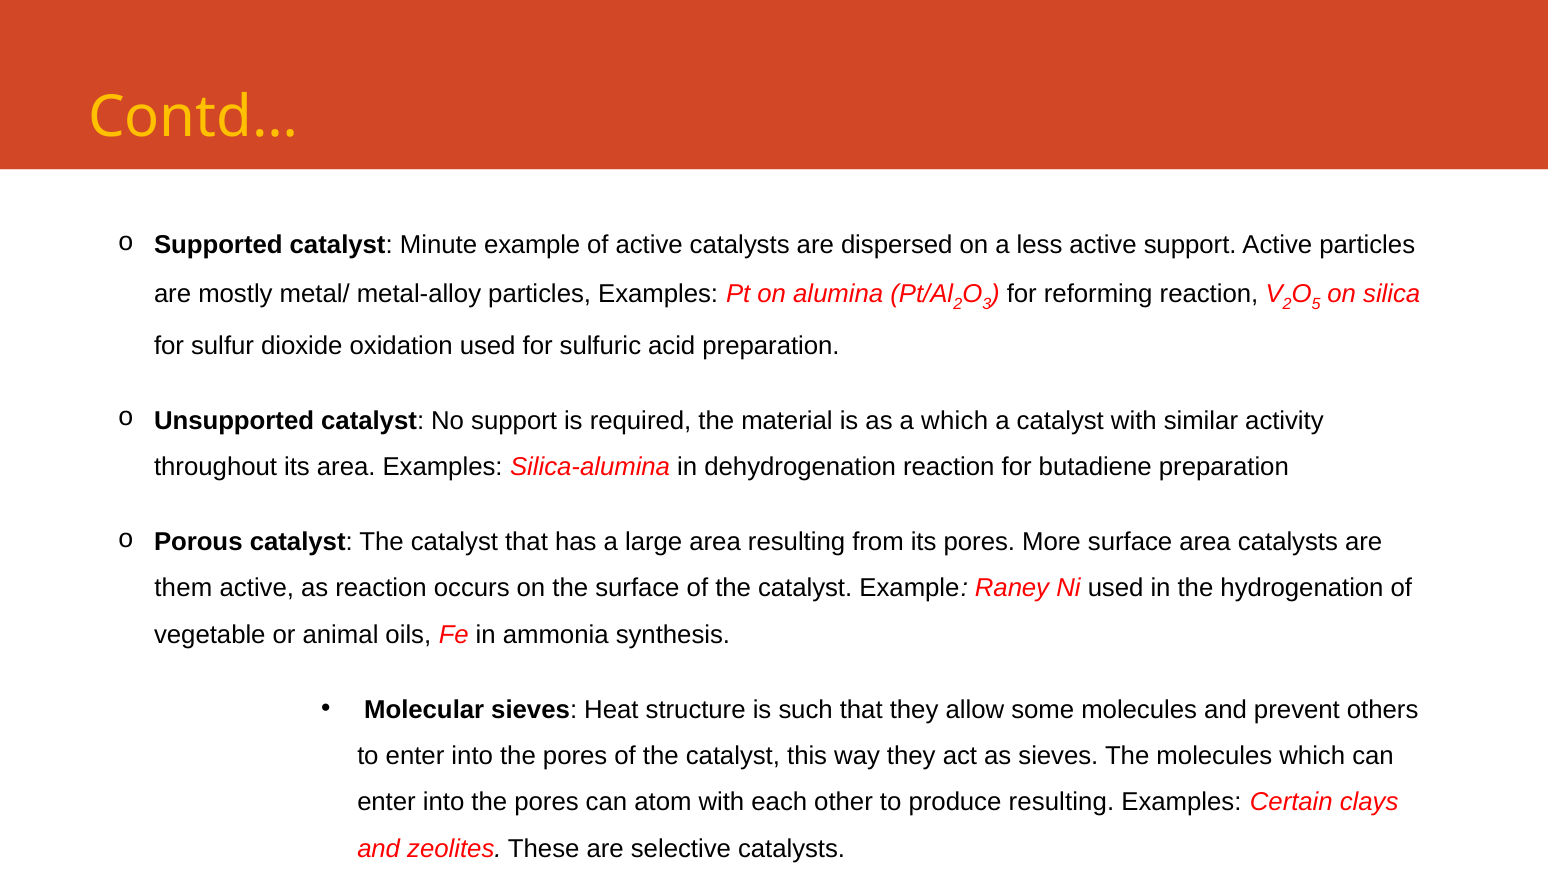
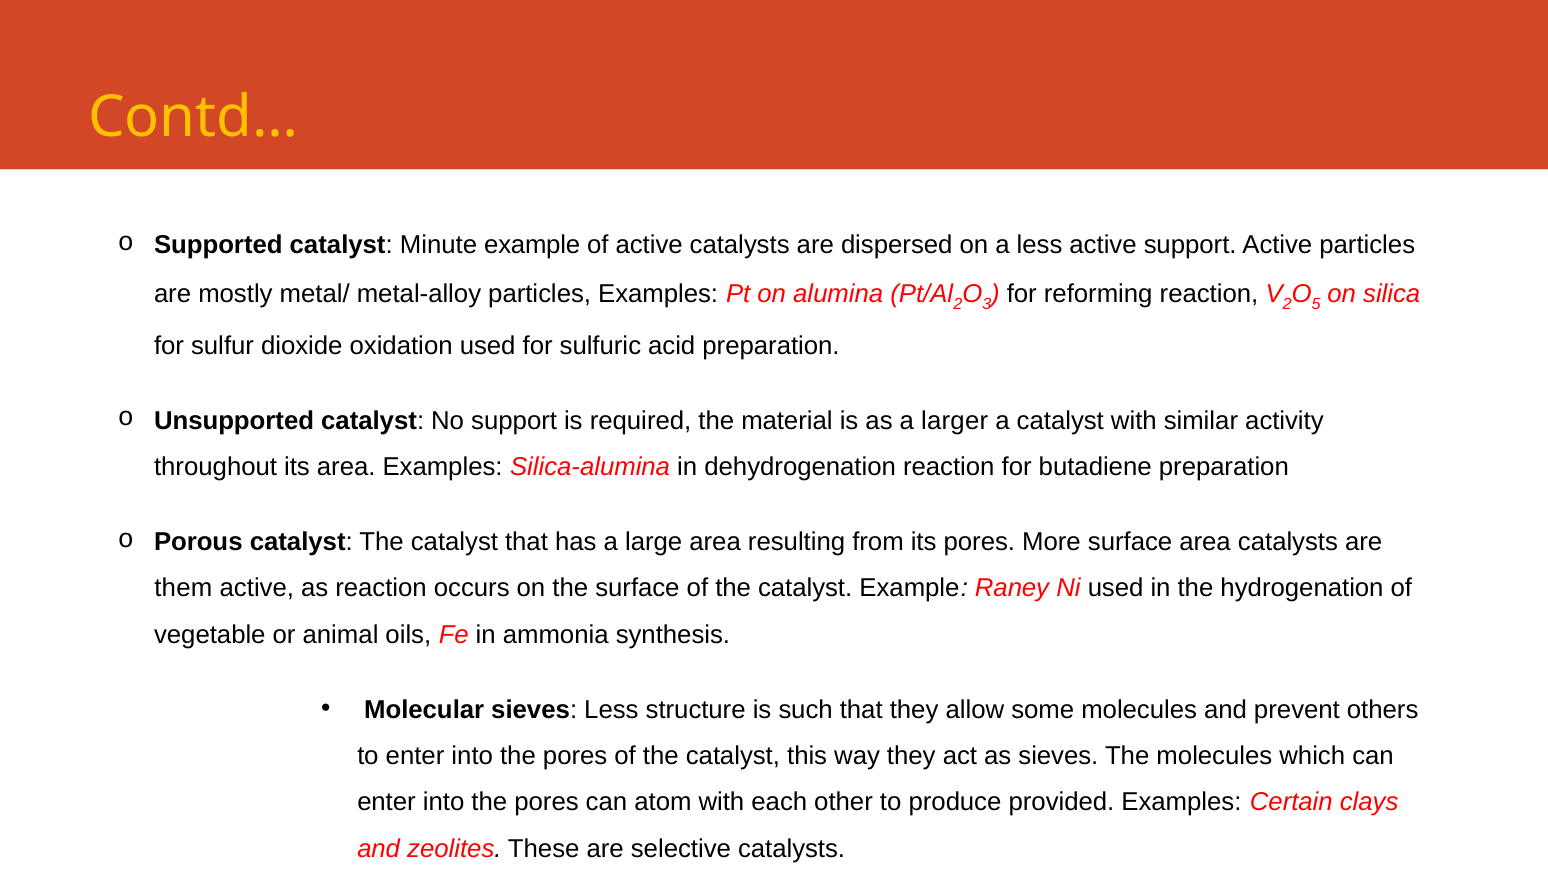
a which: which -> larger (955, 420)
sieves Heat: Heat -> Less (611, 709)
produce resulting: resulting -> provided (1062, 802)
